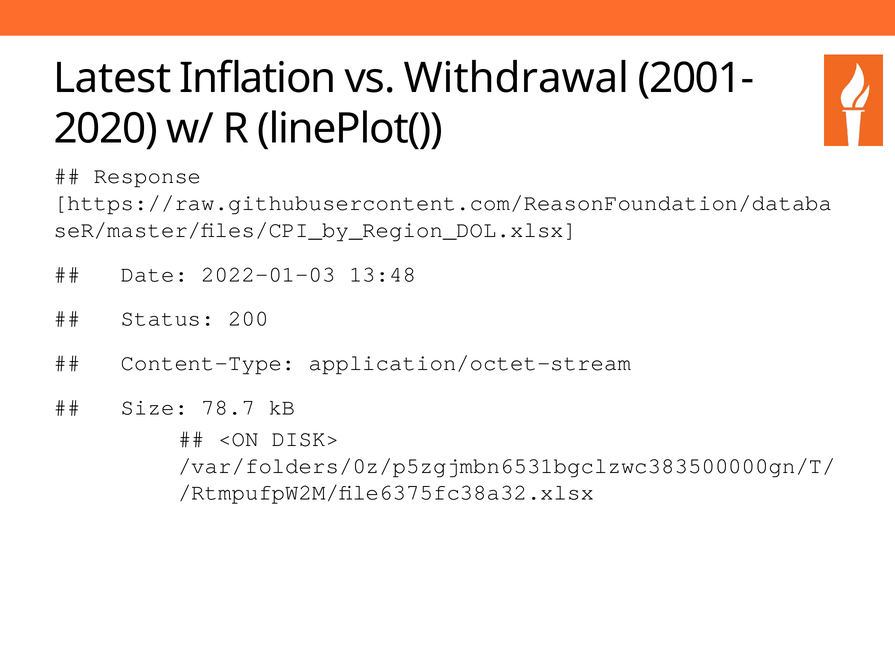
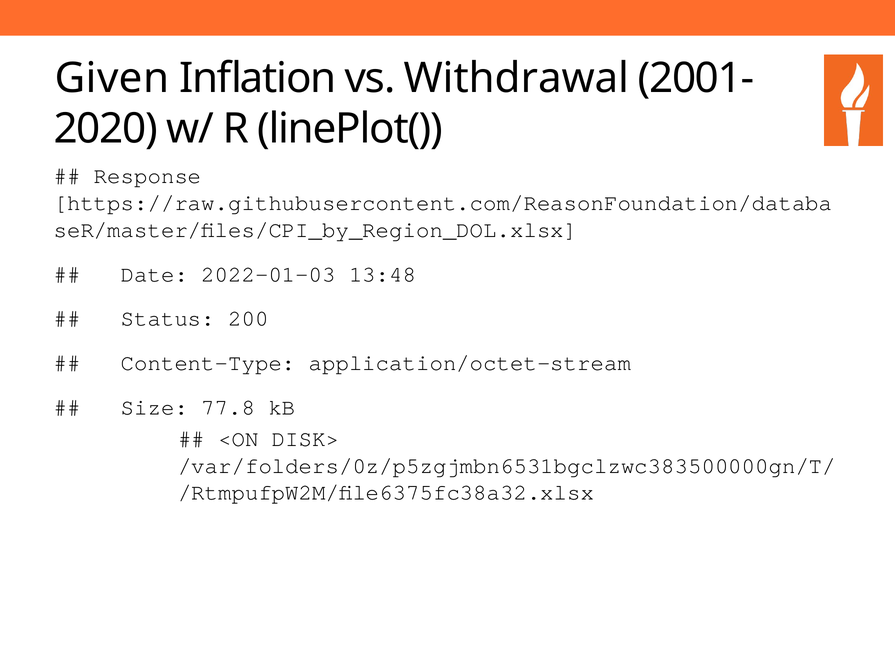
Latest: Latest -> Given (112, 78)
78.7: 78.7 -> 77.8 (228, 408)
